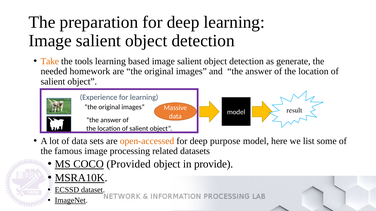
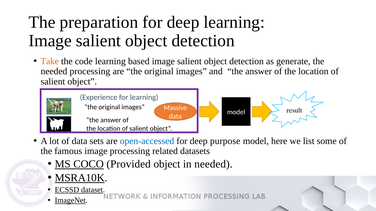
tools: tools -> code (84, 61)
needed homework: homework -> processing (90, 72)
open-accessed colour: orange -> blue (147, 141)
in provide: provide -> needed (213, 164)
